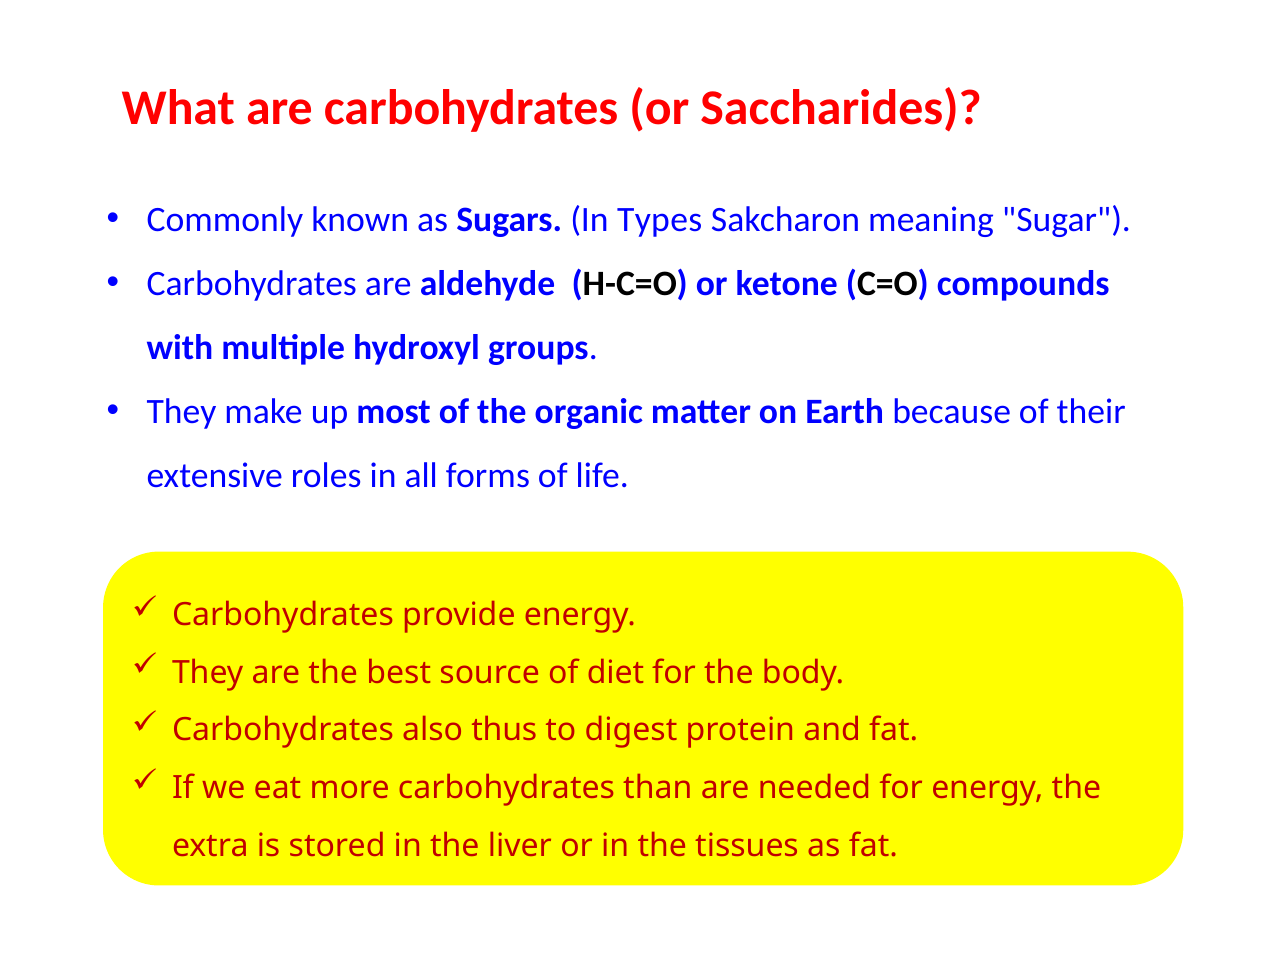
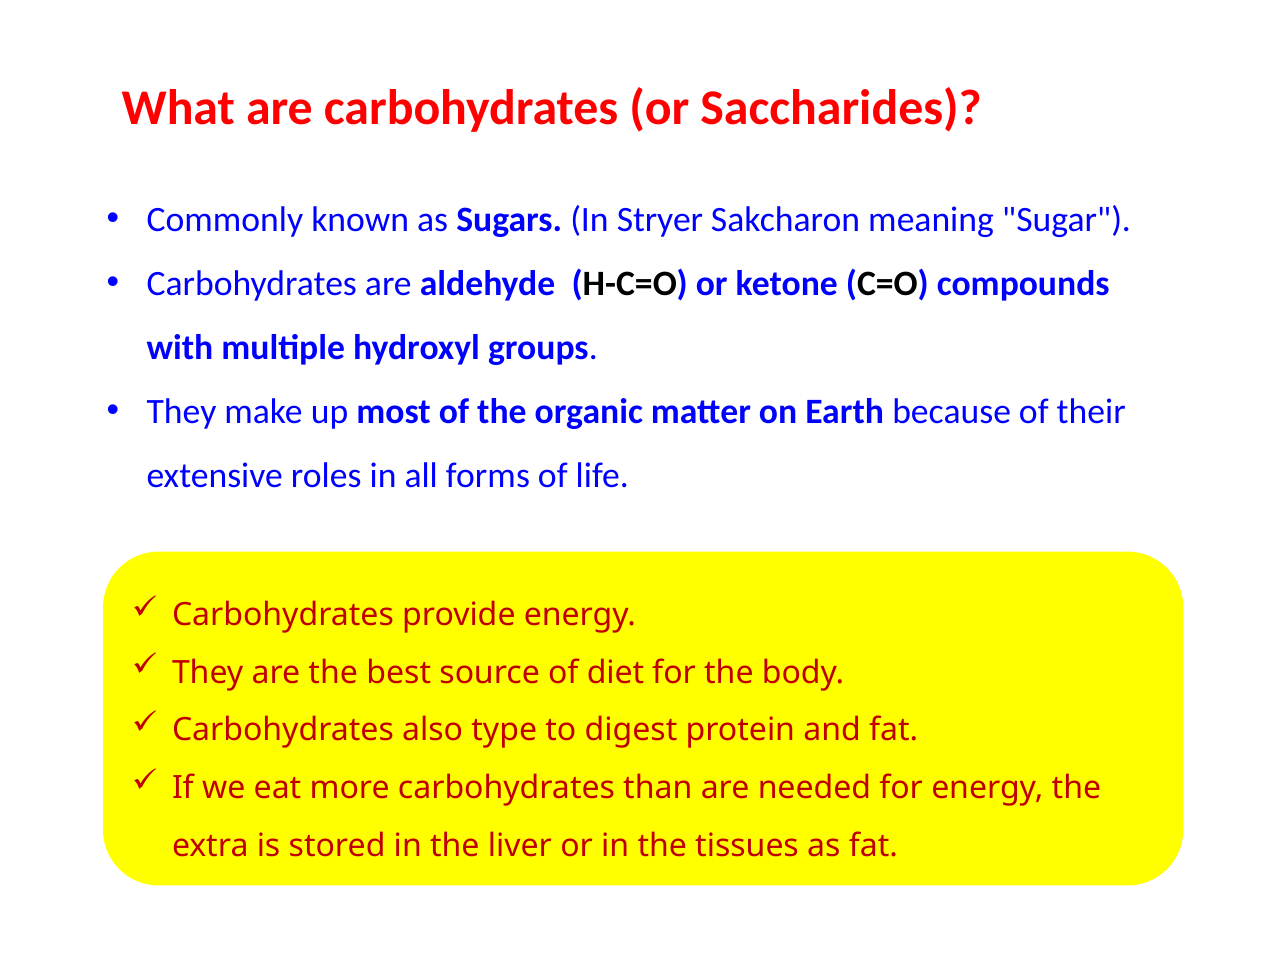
Types: Types -> Stryer (660, 219)
thus: thus -> type (504, 730)
